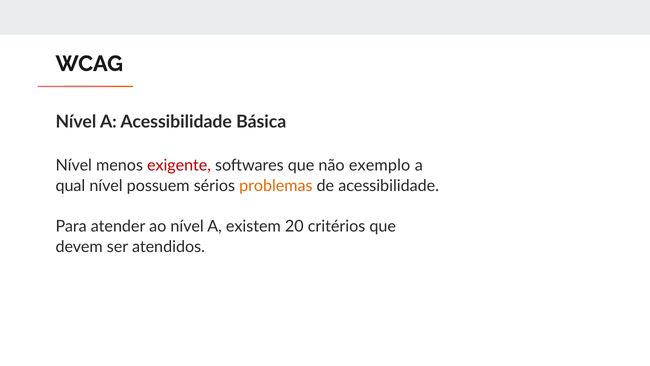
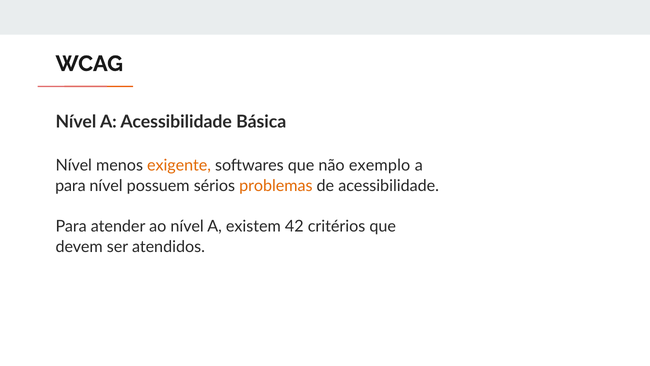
exigente colour: red -> orange (179, 165)
qual: qual -> para (70, 186)
20: 20 -> 42 (294, 226)
